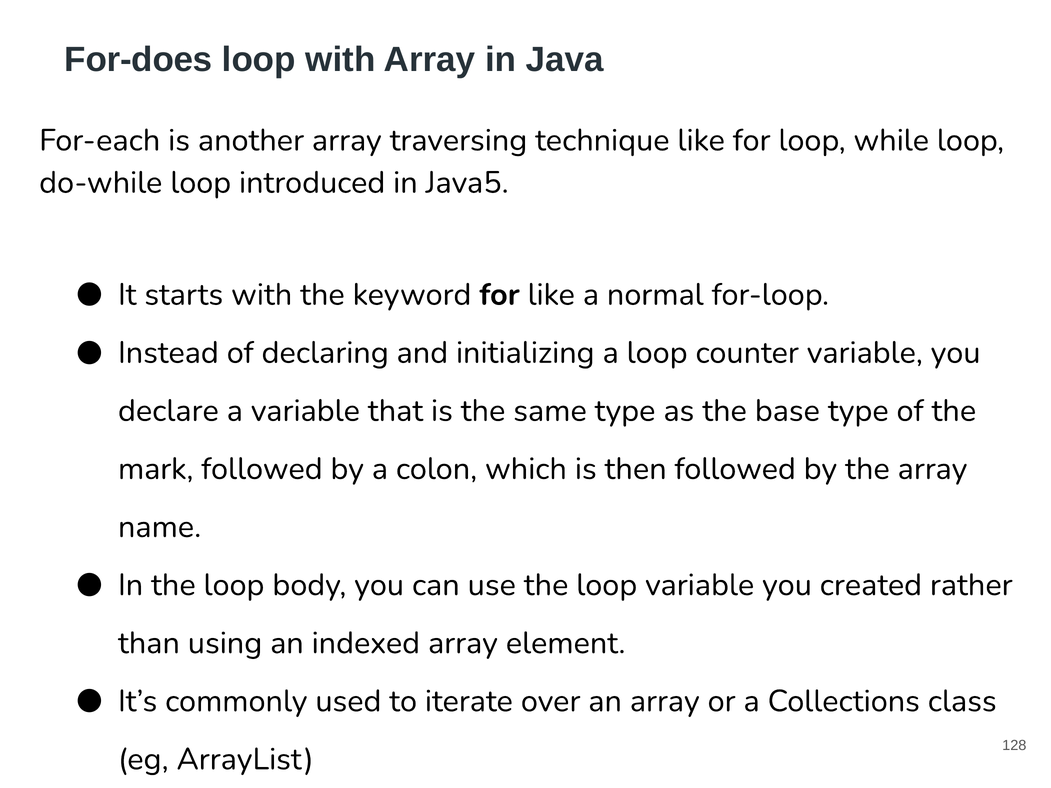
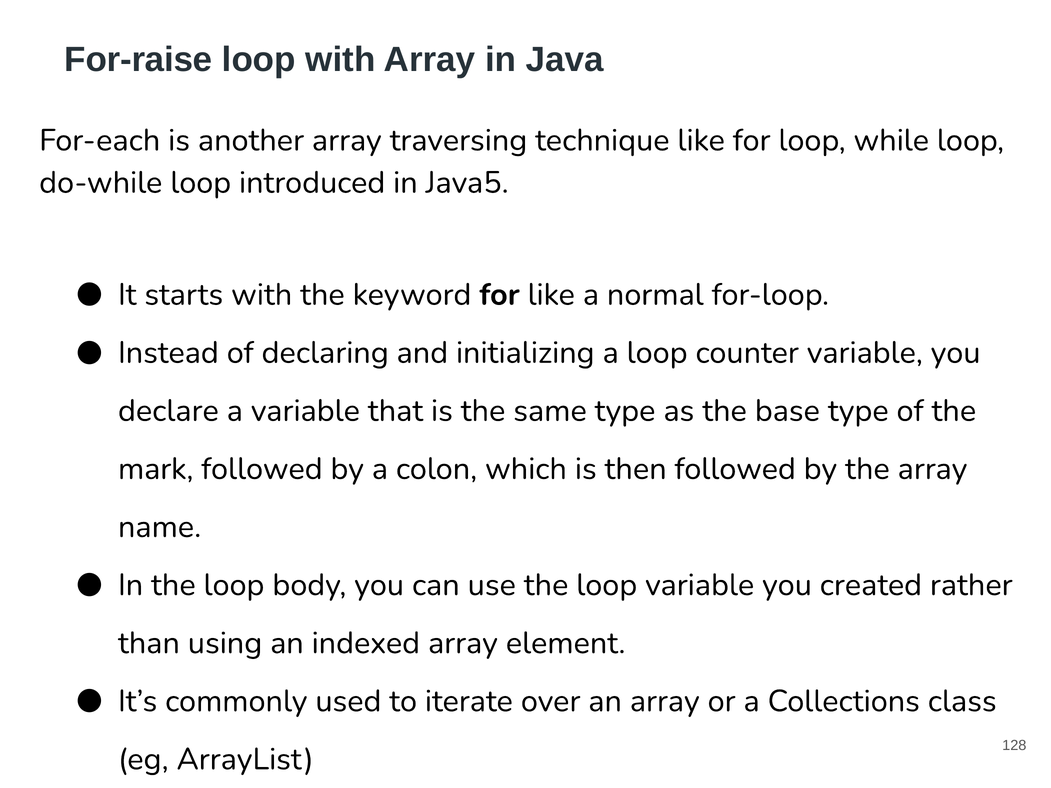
For-does: For-does -> For-raise (138, 60)
